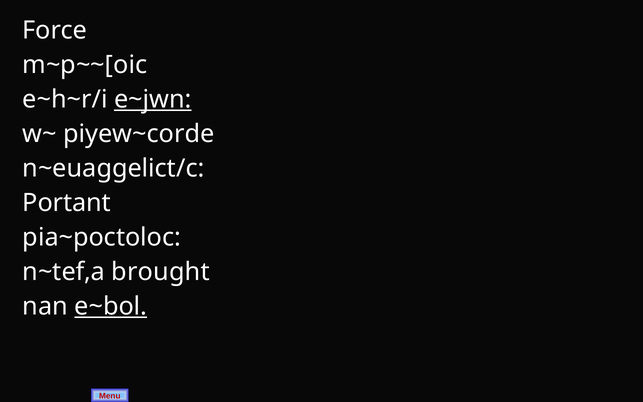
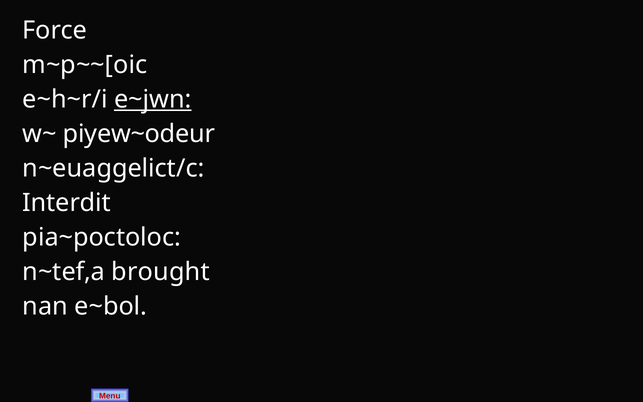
piyew~corde: piyew~corde -> piyew~odeur (139, 134)
Portant: Portant -> Interdit (67, 203)
e~bol underline: present -> none (111, 306)
